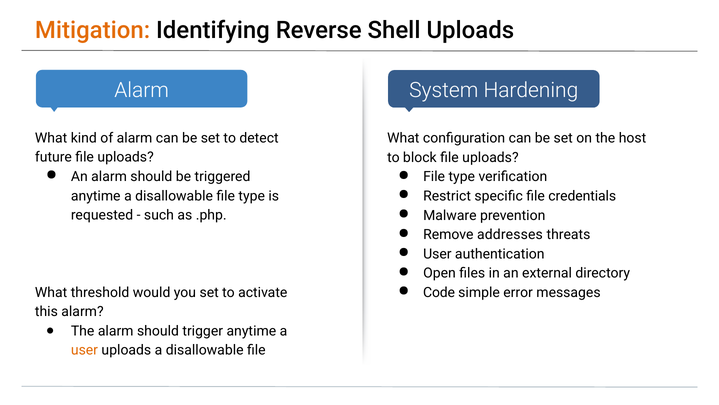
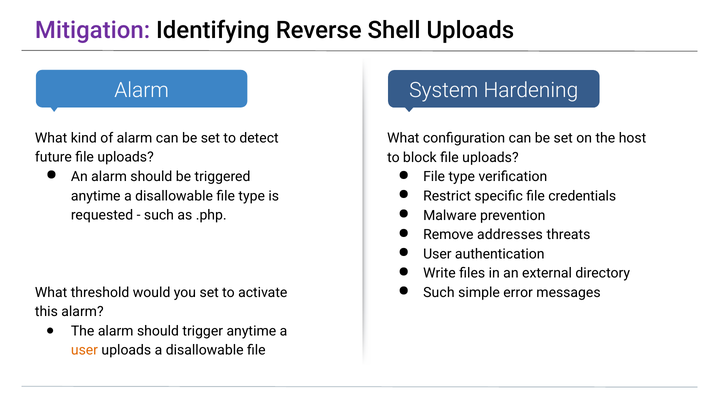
Mitigation colour: orange -> purple (93, 30)
Open: Open -> Write (439, 273)
Code: Code -> Such (439, 292)
